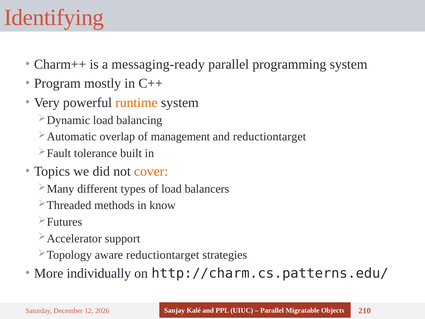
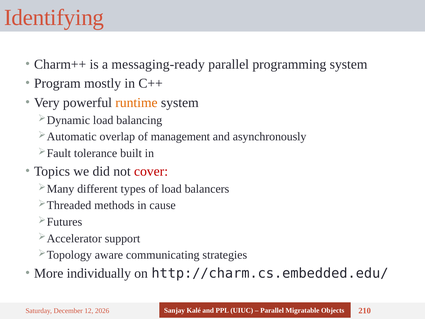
and reductiontarget: reductiontarget -> asynchronously (270, 137)
cover colour: orange -> red (151, 171)
know: know -> cause (163, 205)
aware reductiontarget: reductiontarget -> communicating (163, 255)
http://charm.cs.patterns.edu/: http://charm.cs.patterns.edu/ -> http://charm.cs.embedded.edu/ (270, 273)
